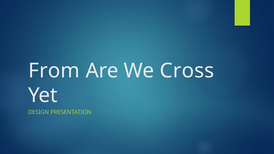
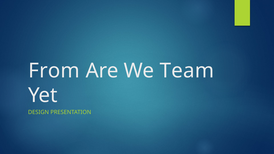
Cross: Cross -> Team (187, 71)
